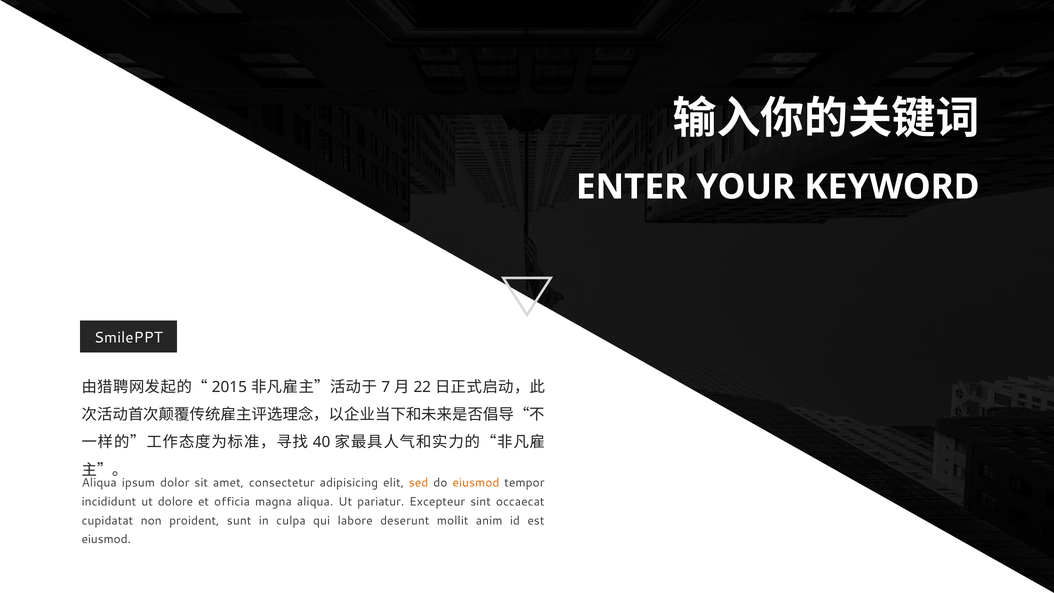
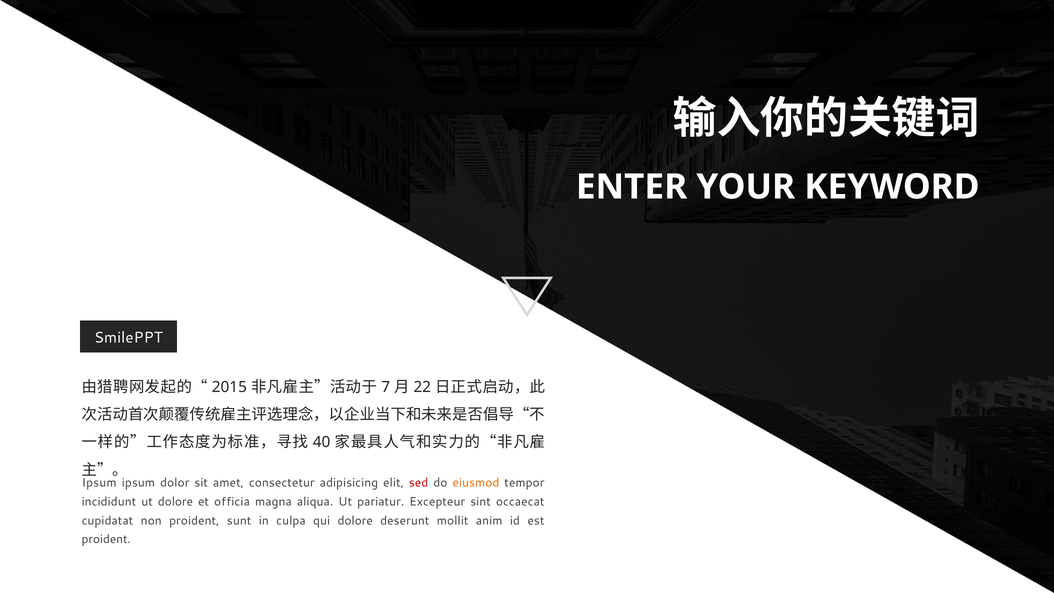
Aliqua: Aliqua -> Ipsum (99, 483)
sed colour: orange -> red (419, 483)
qui labore: labore -> dolore (355, 521)
eiusmod: eiusmod -> proident (106, 539)
